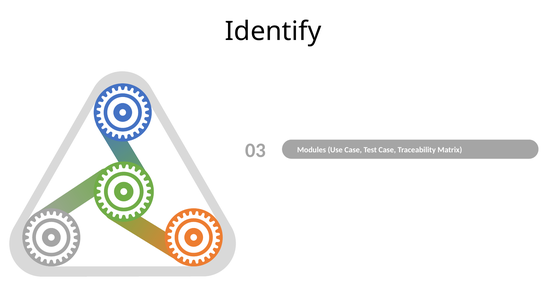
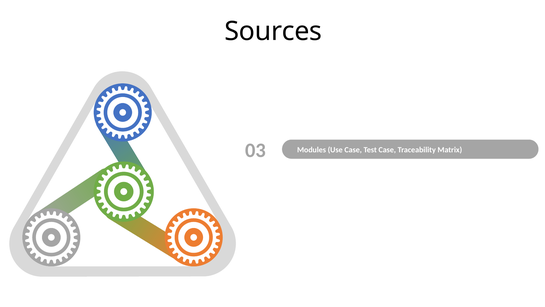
Identify: Identify -> Sources (273, 31)
